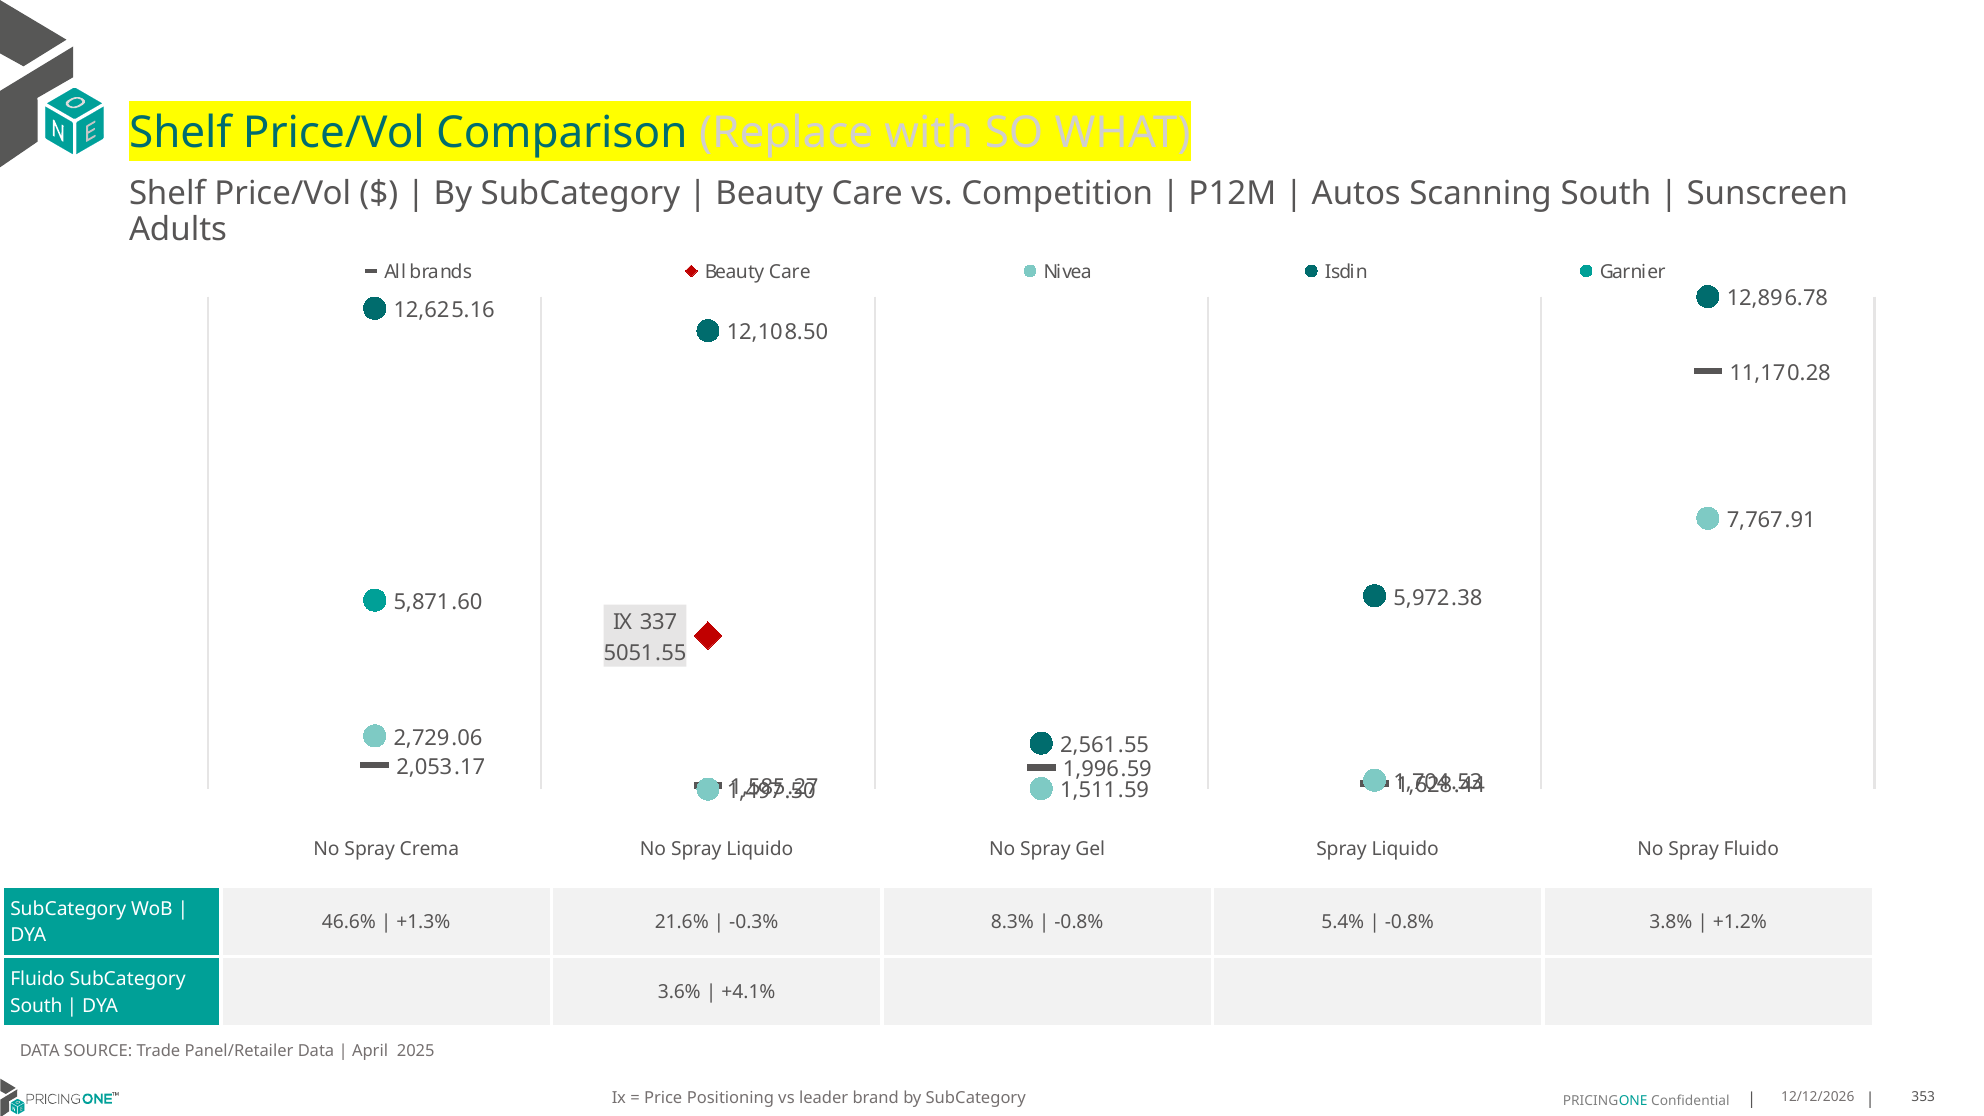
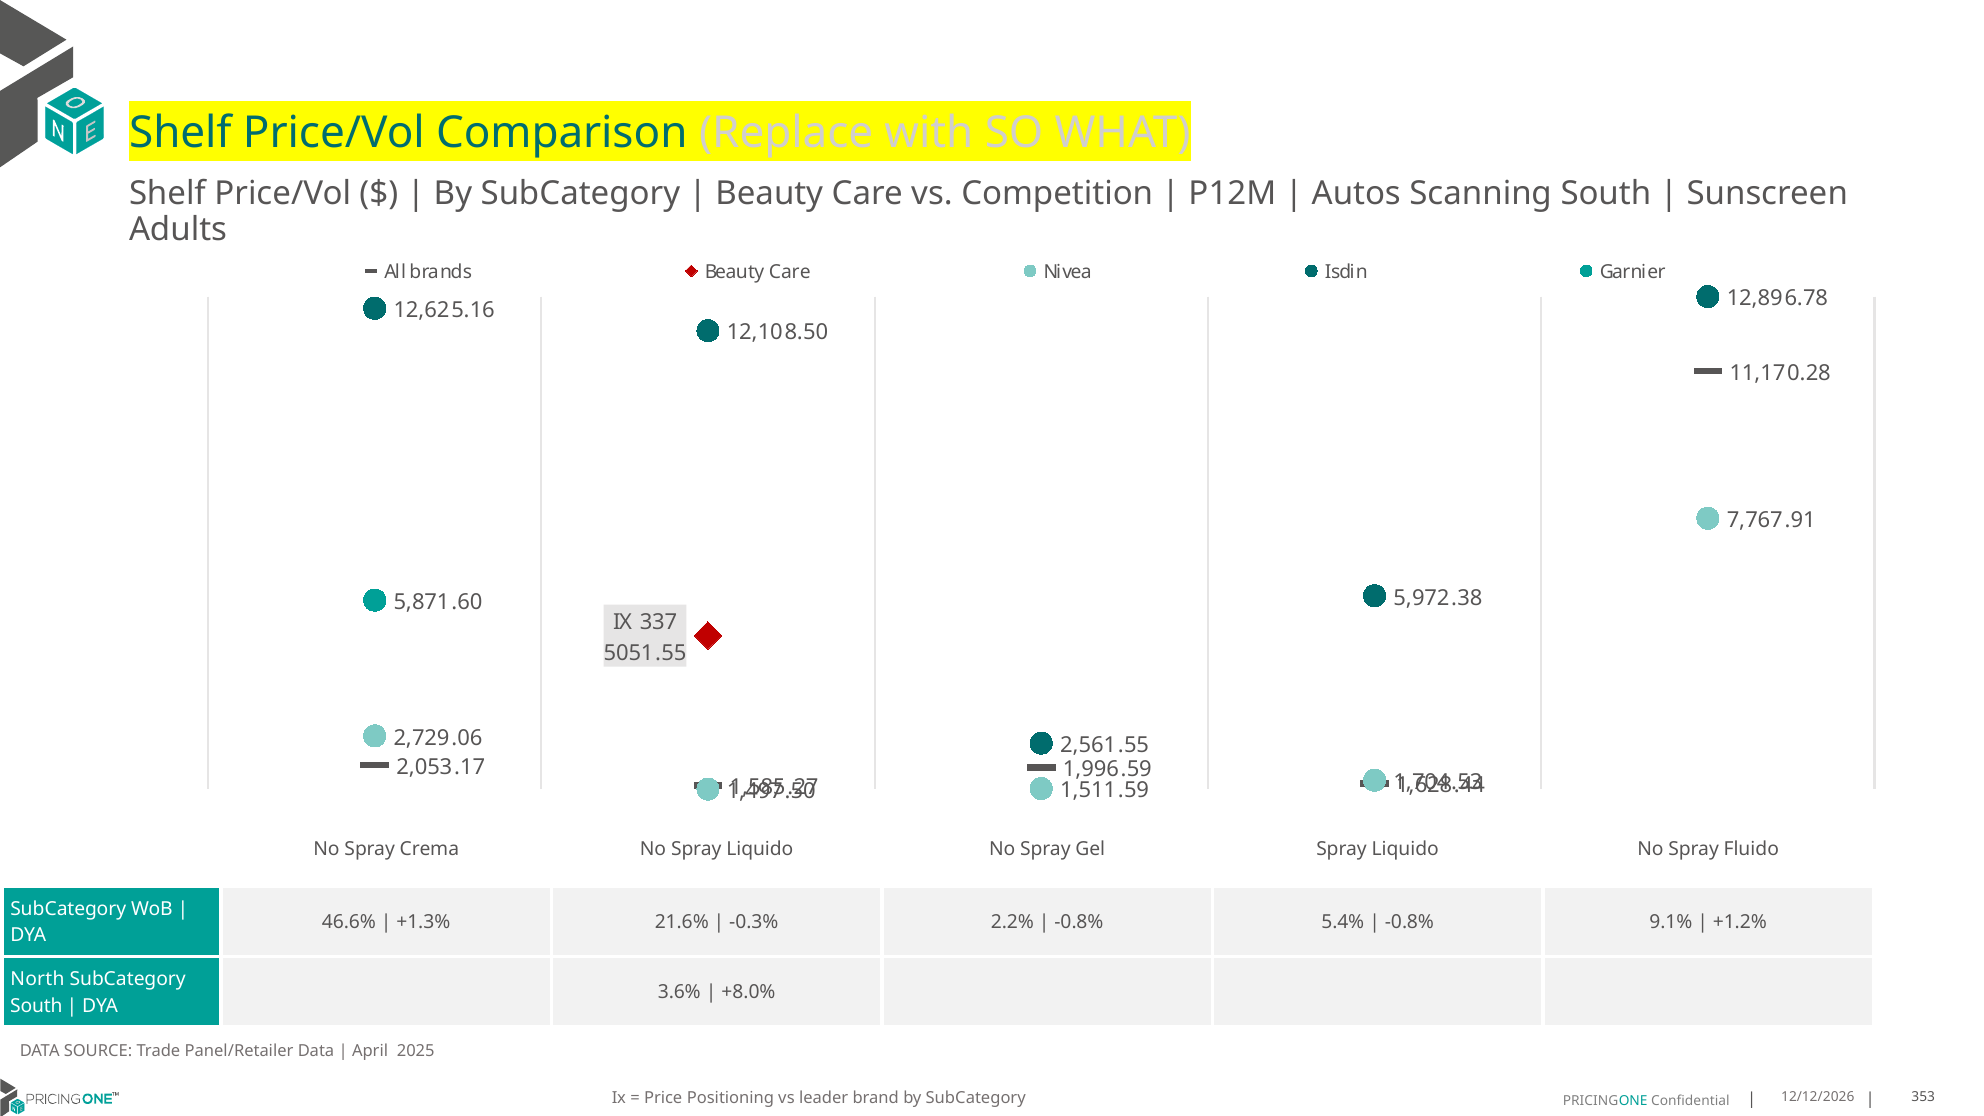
8.3%: 8.3% -> 2.2% (1012, 922)
3.8%: 3.8% -> 9.1% (1671, 922)
Fluido: Fluido -> North (37, 980)
+4.1%: +4.1% -> +8.0% (748, 993)
